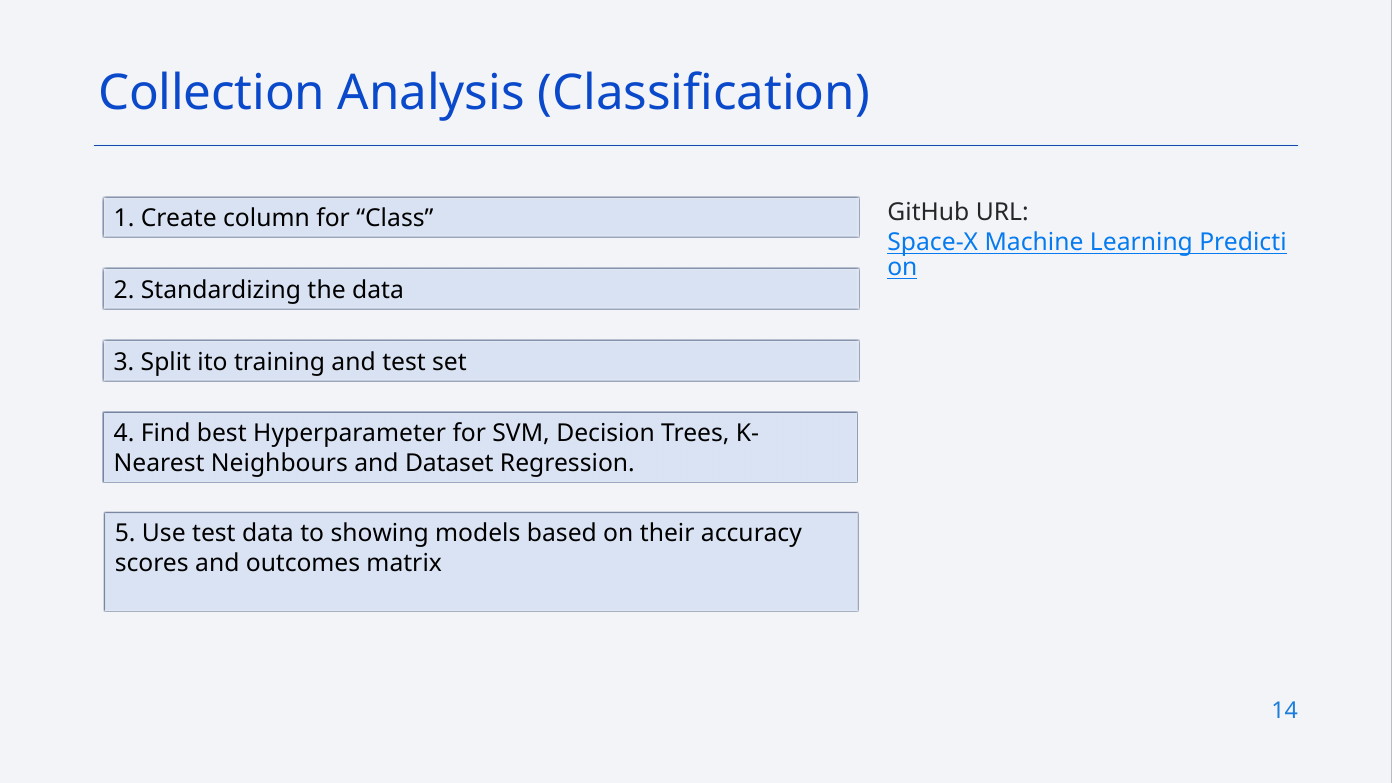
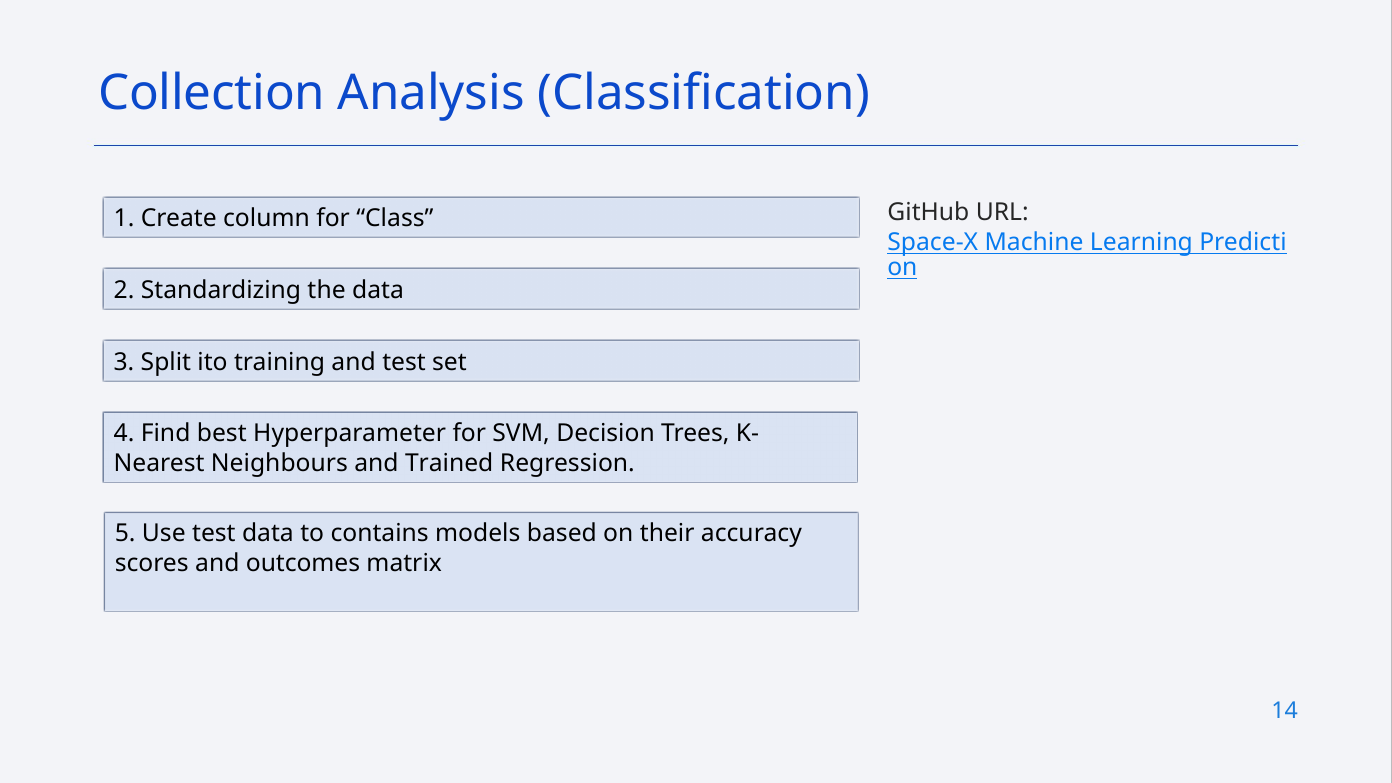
Dataset: Dataset -> Trained (449, 463)
showing: showing -> contains (380, 533)
